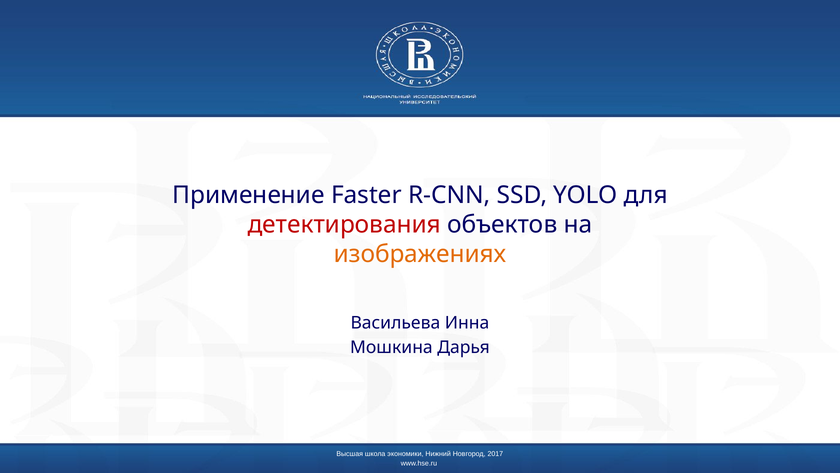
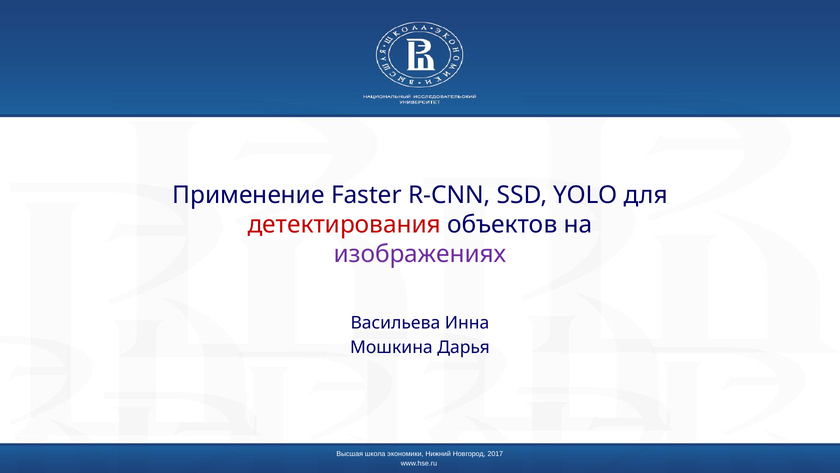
изображениях colour: orange -> purple (420, 254)
